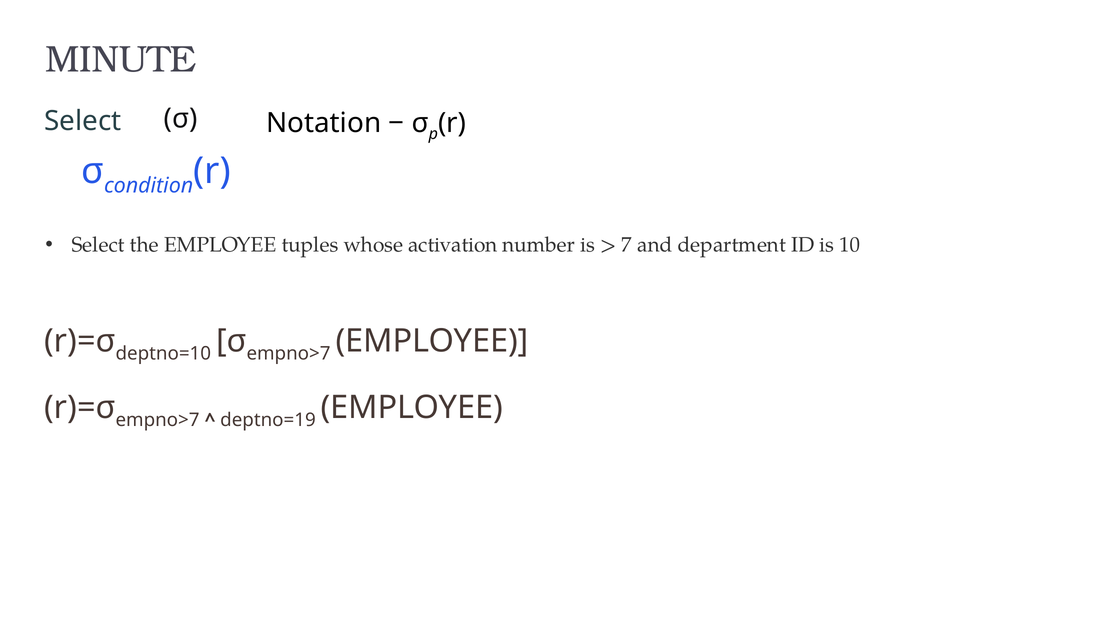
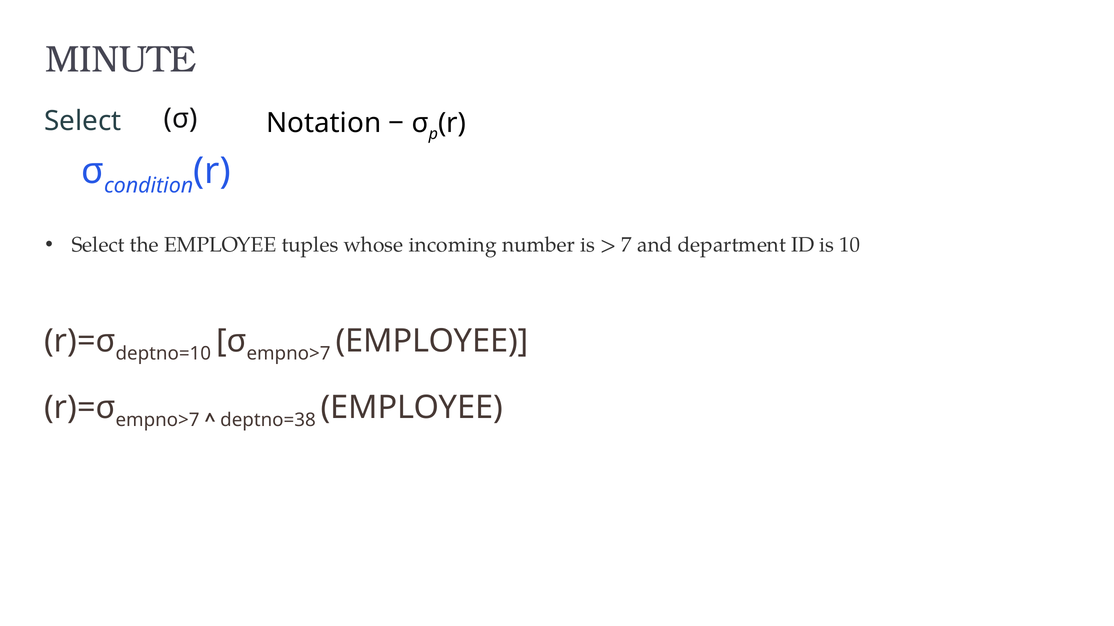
activation: activation -> incoming (453, 245)
deptno=19: deptno=19 -> deptno=38 (268, 421)
